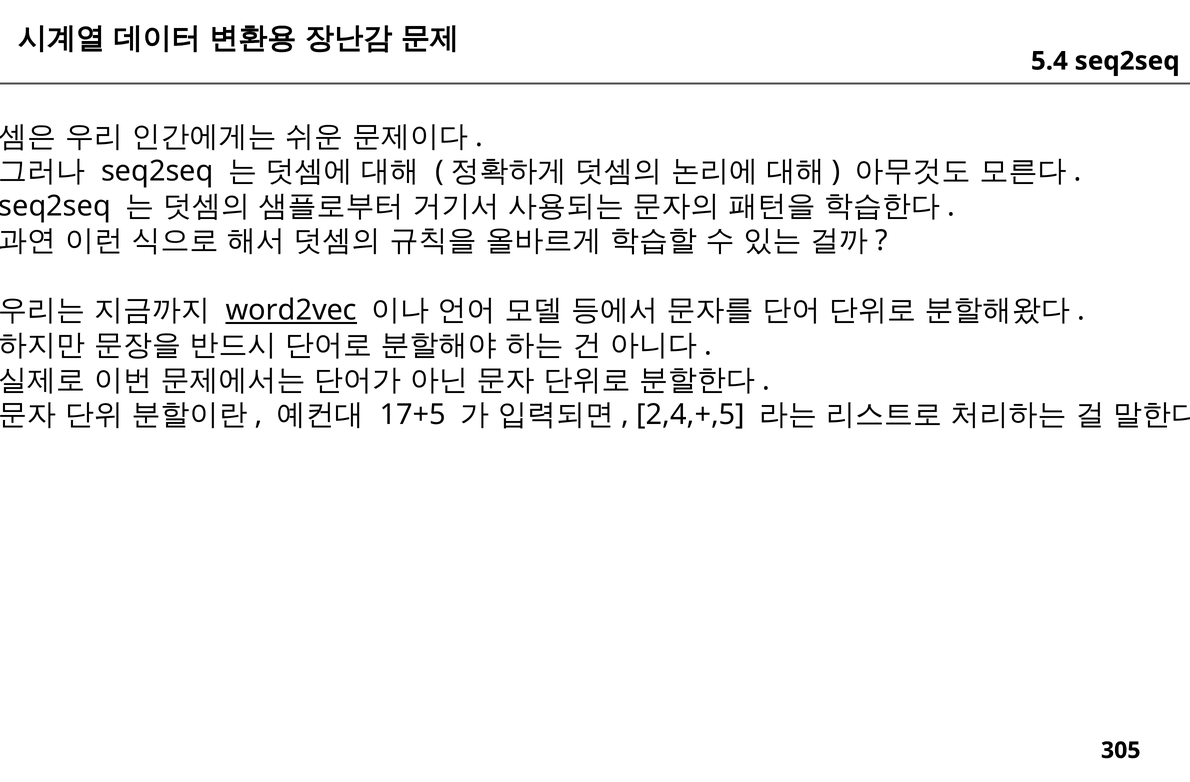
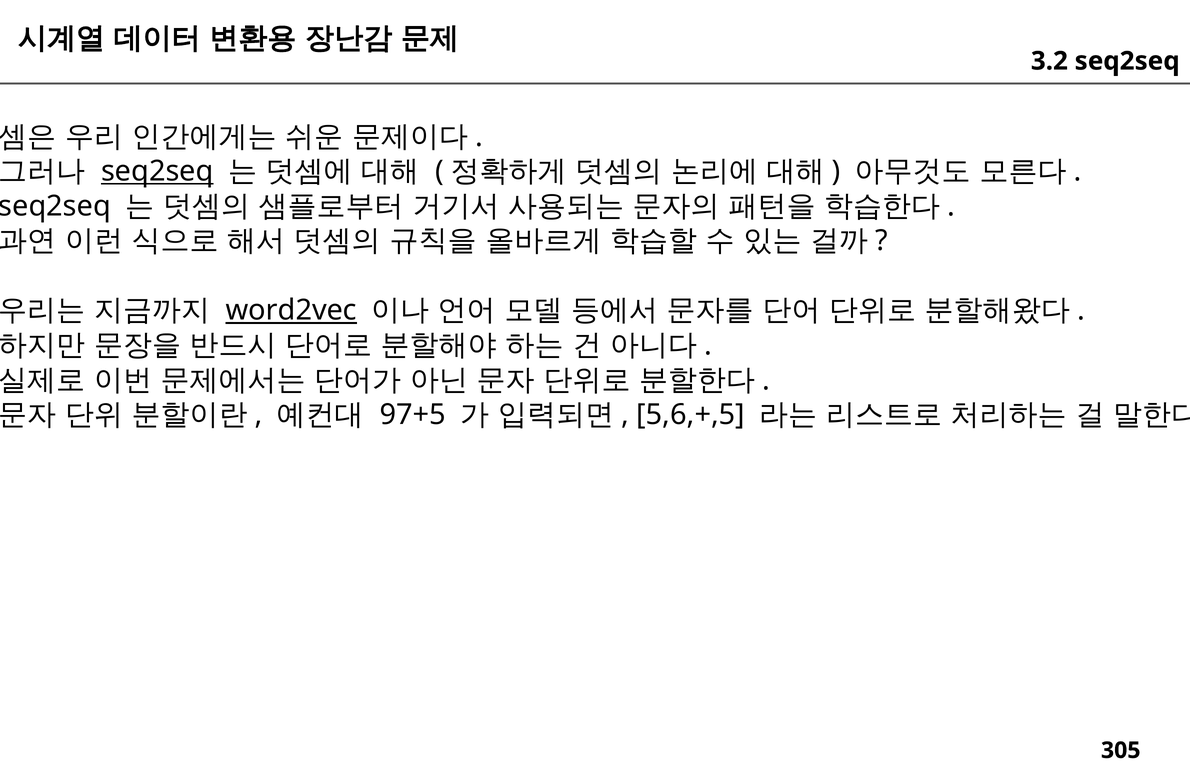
5.4: 5.4 -> 3.2 (1049, 61)
seq2seq underline: none -> present (157, 171)
17+5: 17+5 -> 97+5 (413, 415)
2,4,+,5: 2,4,+,5 -> 5,6,+,5 (691, 415)
